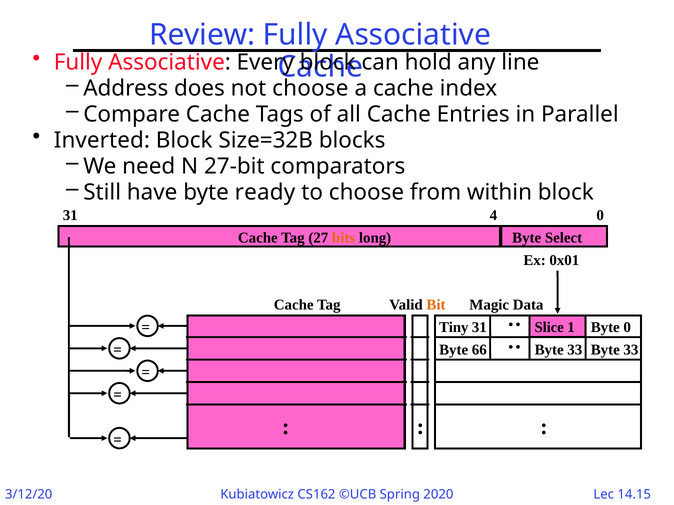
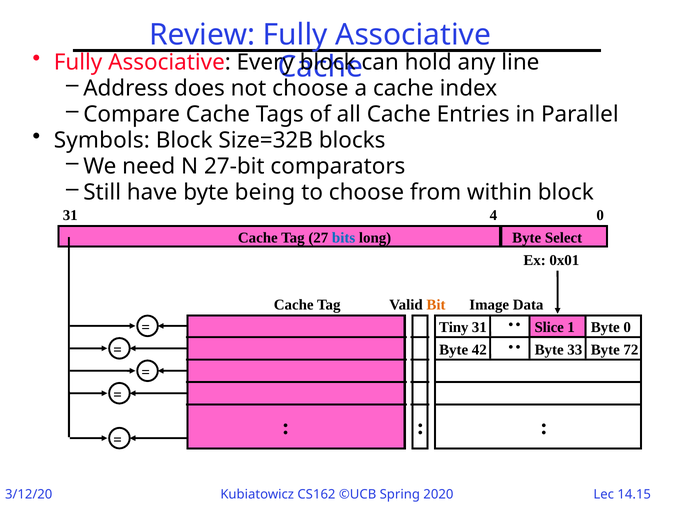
Inverted: Inverted -> Symbols (102, 140)
ready: ready -> being (265, 193)
bits colour: orange -> blue (344, 238)
Magic: Magic -> Image (489, 305)
66: 66 -> 42 (479, 350)
33: 33 -> 72 (631, 350)
